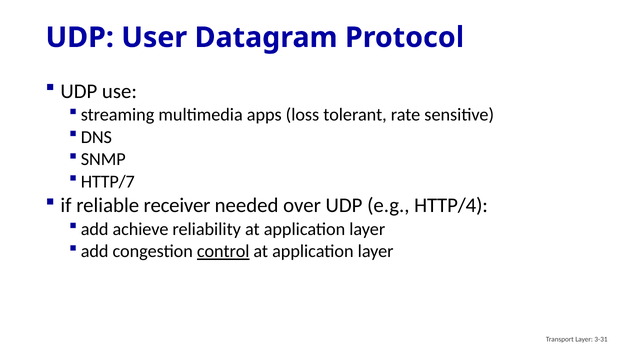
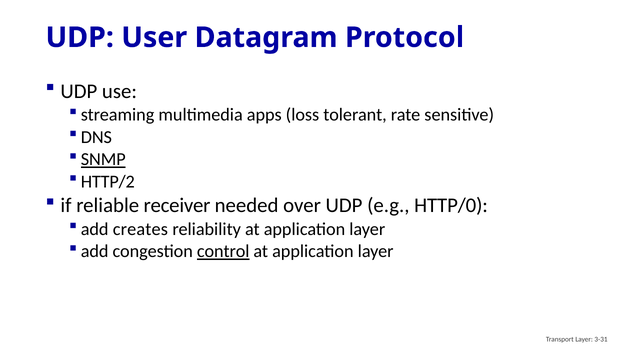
SNMP underline: none -> present (103, 159)
HTTP/7: HTTP/7 -> HTTP/2 (108, 182)
HTTP/4: HTTP/4 -> HTTP/0 (451, 206)
achieve: achieve -> creates (140, 229)
